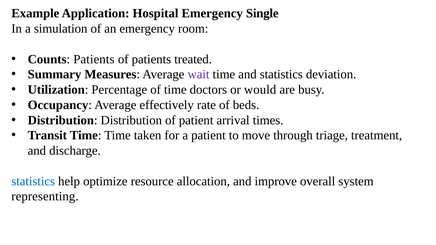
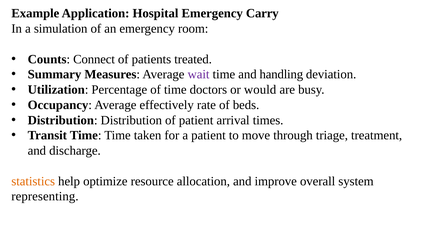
Single: Single -> Carry (262, 13)
Counts Patients: Patients -> Connect (94, 59)
and statistics: statistics -> handling (281, 75)
statistics colour: blue -> orange (33, 181)
